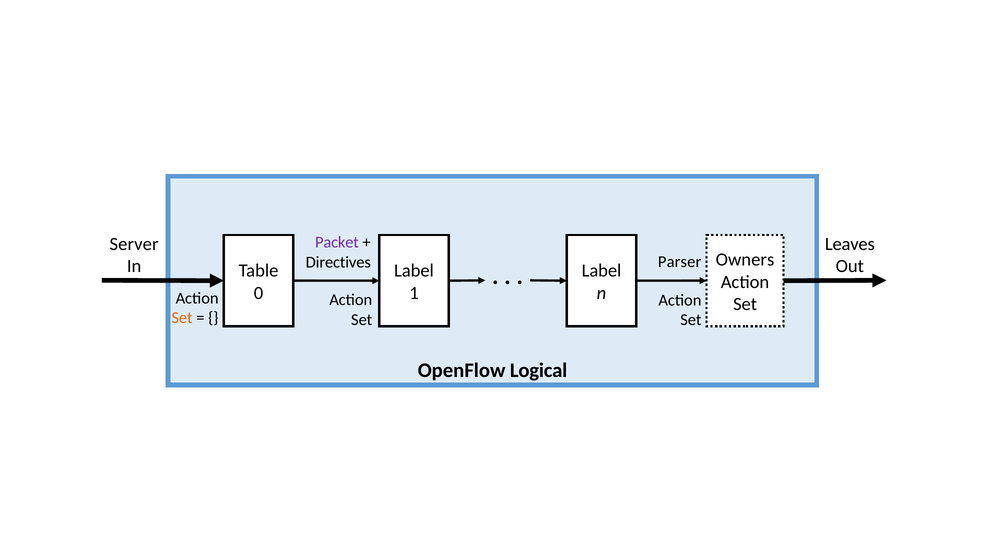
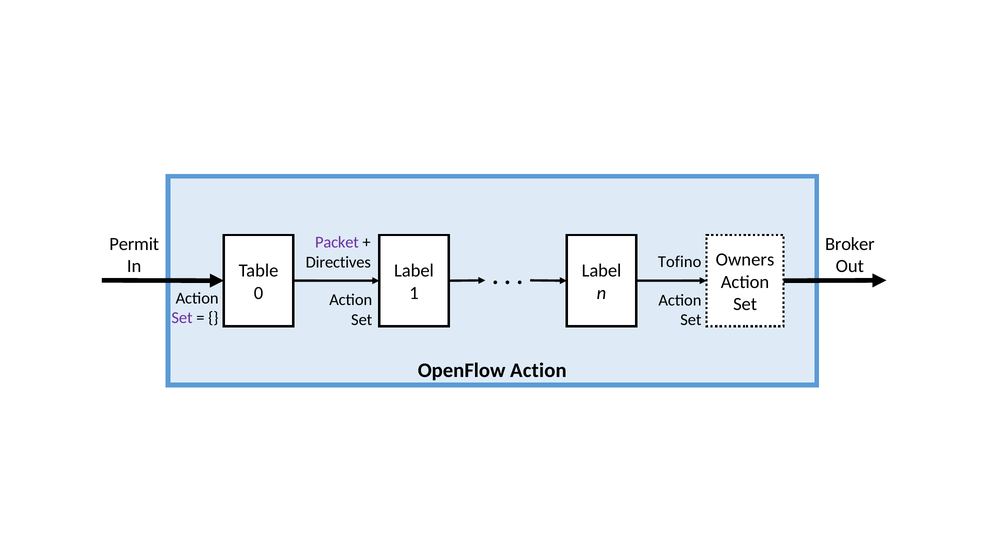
Server: Server -> Permit (134, 244)
Leaves: Leaves -> Broker (850, 244)
Parser: Parser -> Tofino (680, 262)
Set colour: orange -> purple (182, 318)
OpenFlow Logical: Logical -> Action (538, 370)
